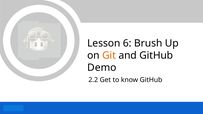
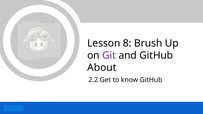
6: 6 -> 8 (127, 43)
Git colour: orange -> purple (109, 55)
Demo: Demo -> About (102, 68)
